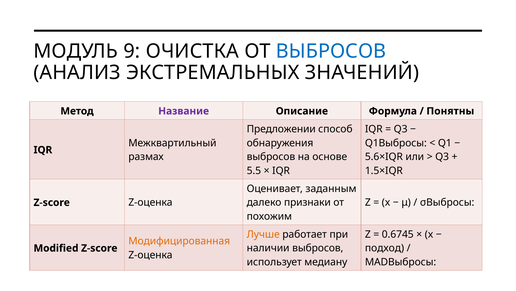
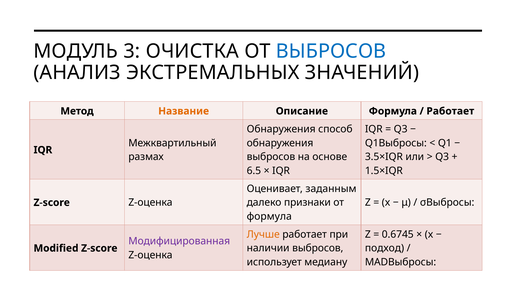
9: 9 -> 3 (132, 51)
Название colour: purple -> orange (184, 111)
Понятны: Понятны -> Работает (450, 111)
Предложении: Предложении -> Обнаружения (281, 129)
5.6×IQR: 5.6×IQR -> 3.5×IQR (384, 157)
5.5: 5.5 -> 6.5 (254, 170)
похожим: похожим -> формула (269, 216)
Модифицированная colour: orange -> purple (179, 241)
